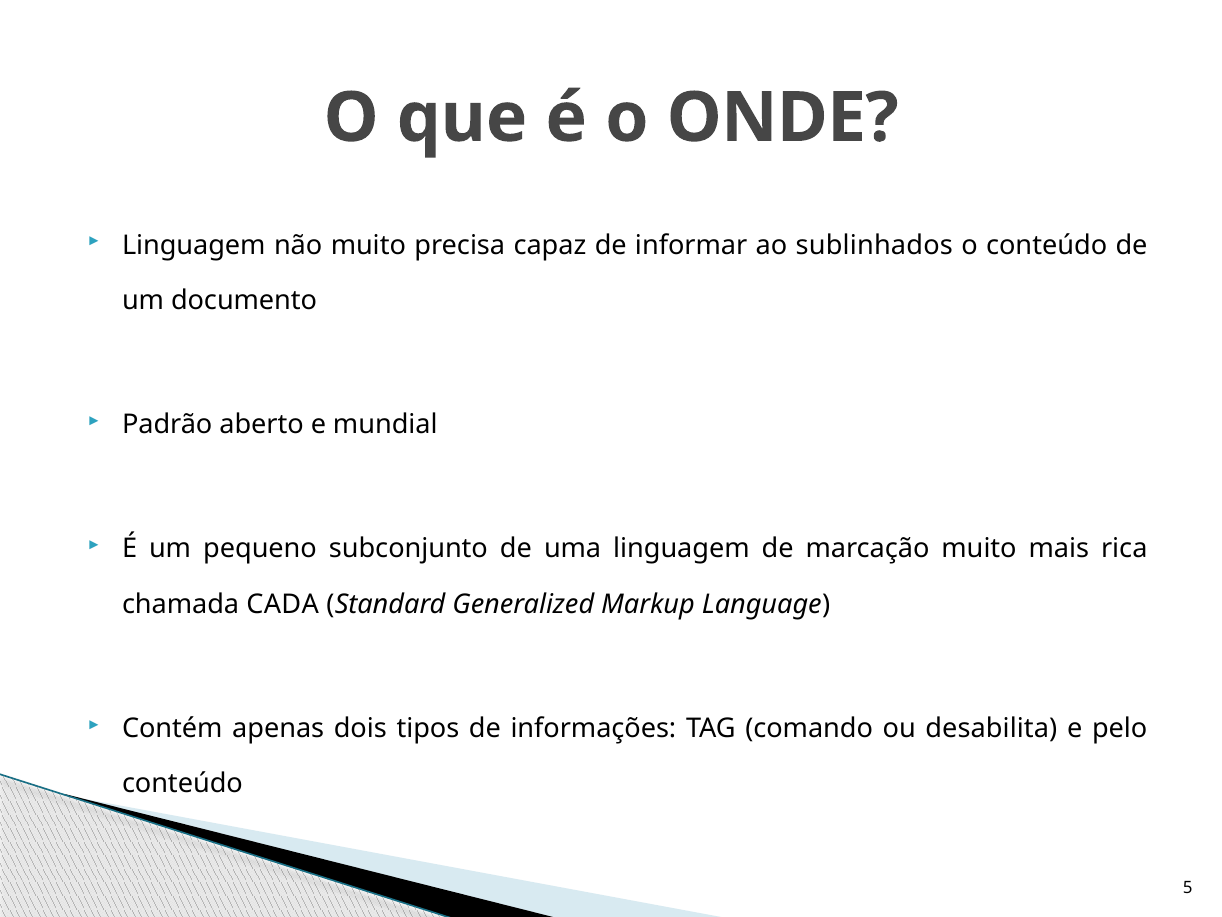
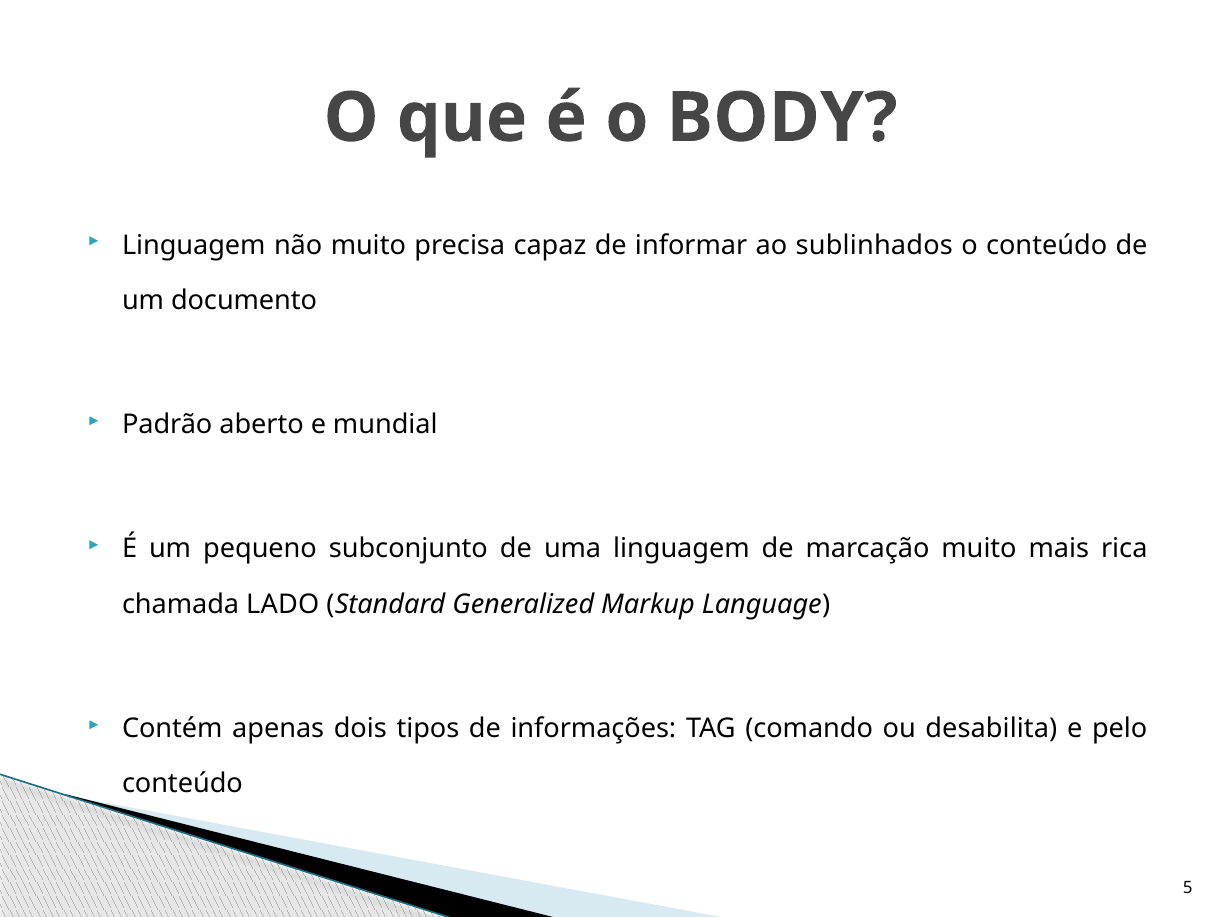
ONDE: ONDE -> BODY (782, 118)
CADA: CADA -> LADO (283, 604)
